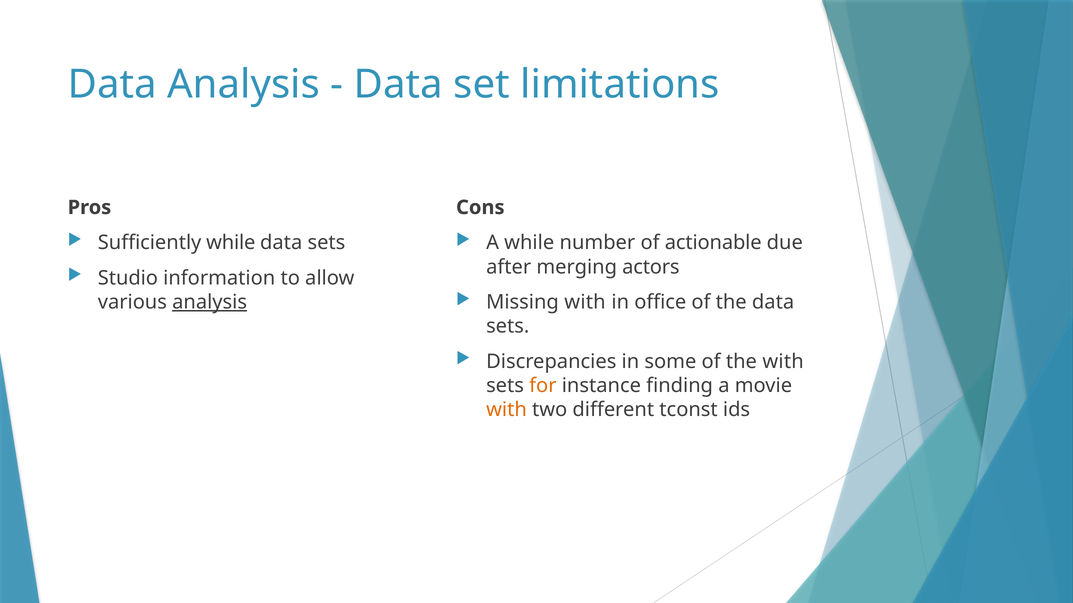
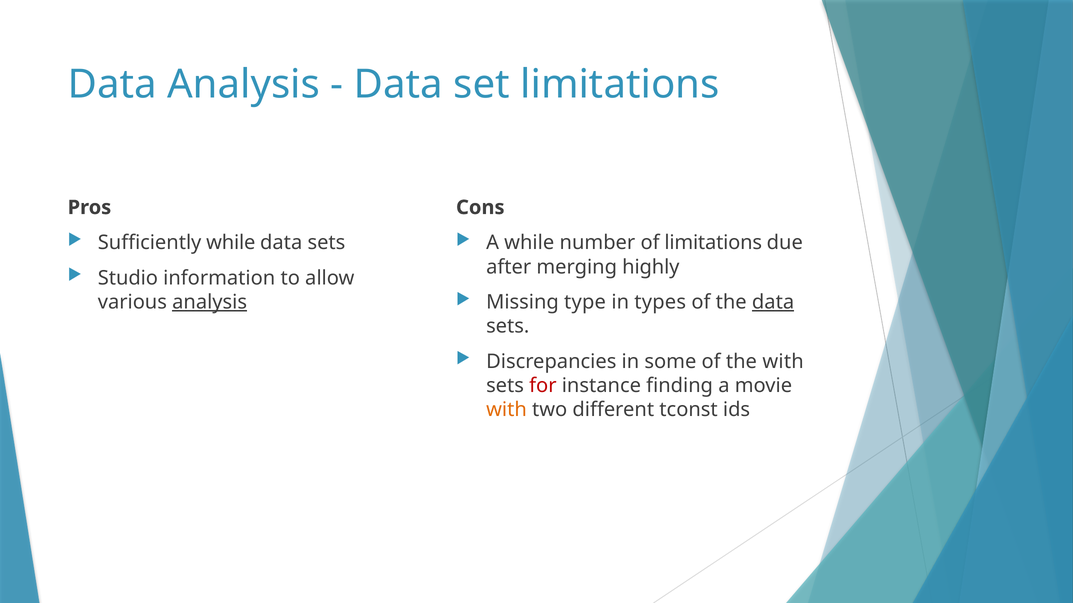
of actionable: actionable -> limitations (713, 243)
actors: actors -> highly (651, 267)
Missing with: with -> type (585, 302)
office: office -> types (660, 302)
data underline: none -> present (773, 302)
for colour: orange -> red (543, 386)
